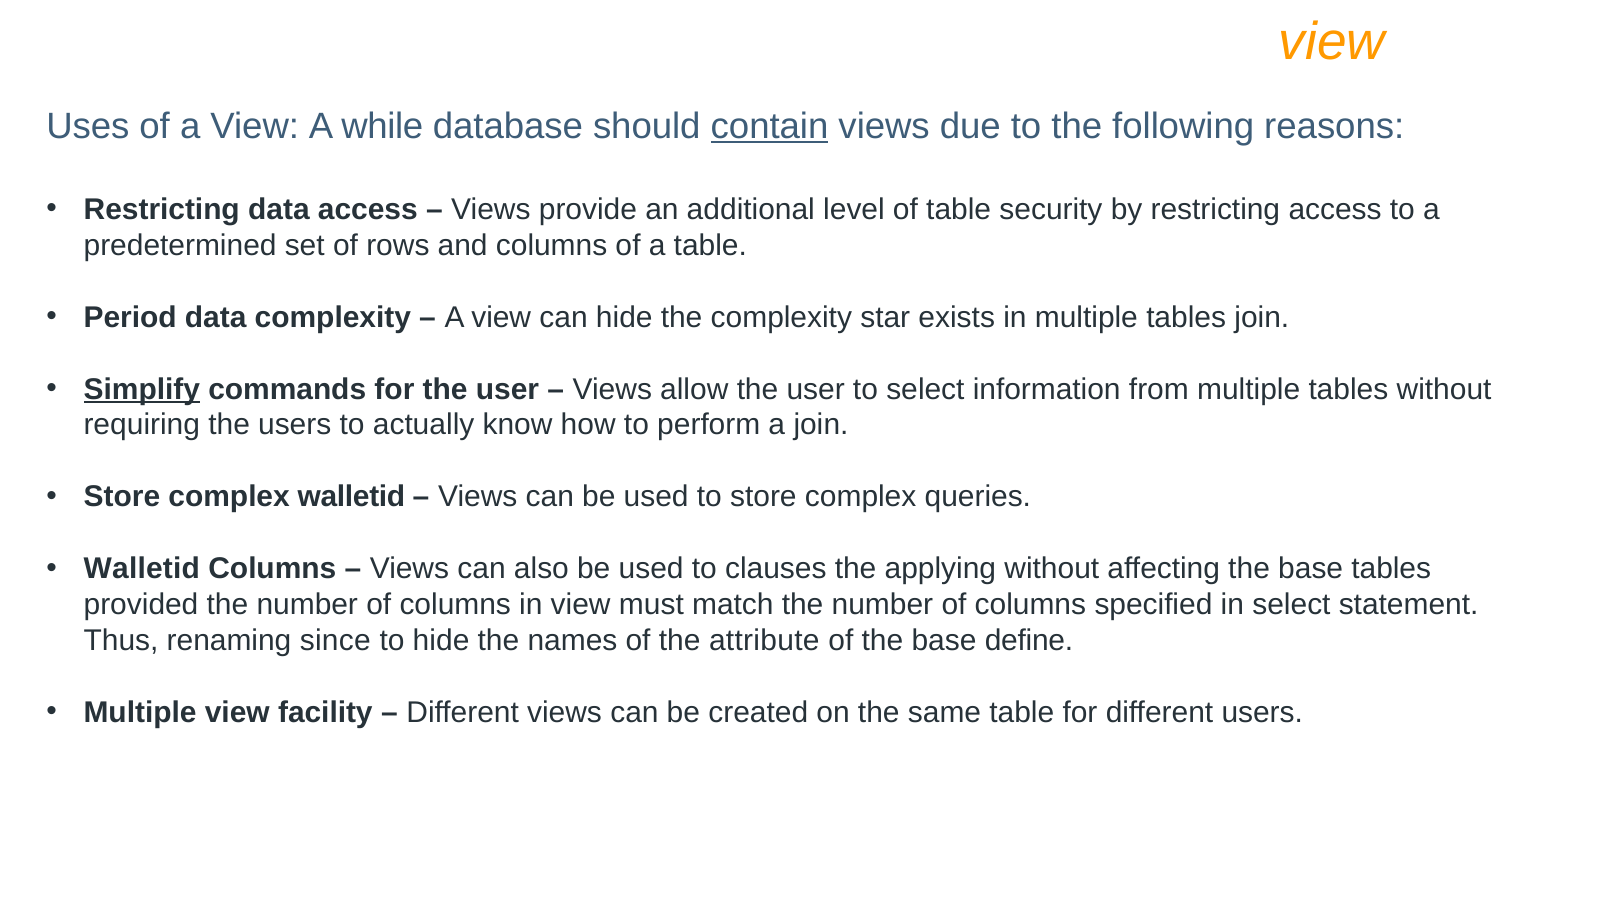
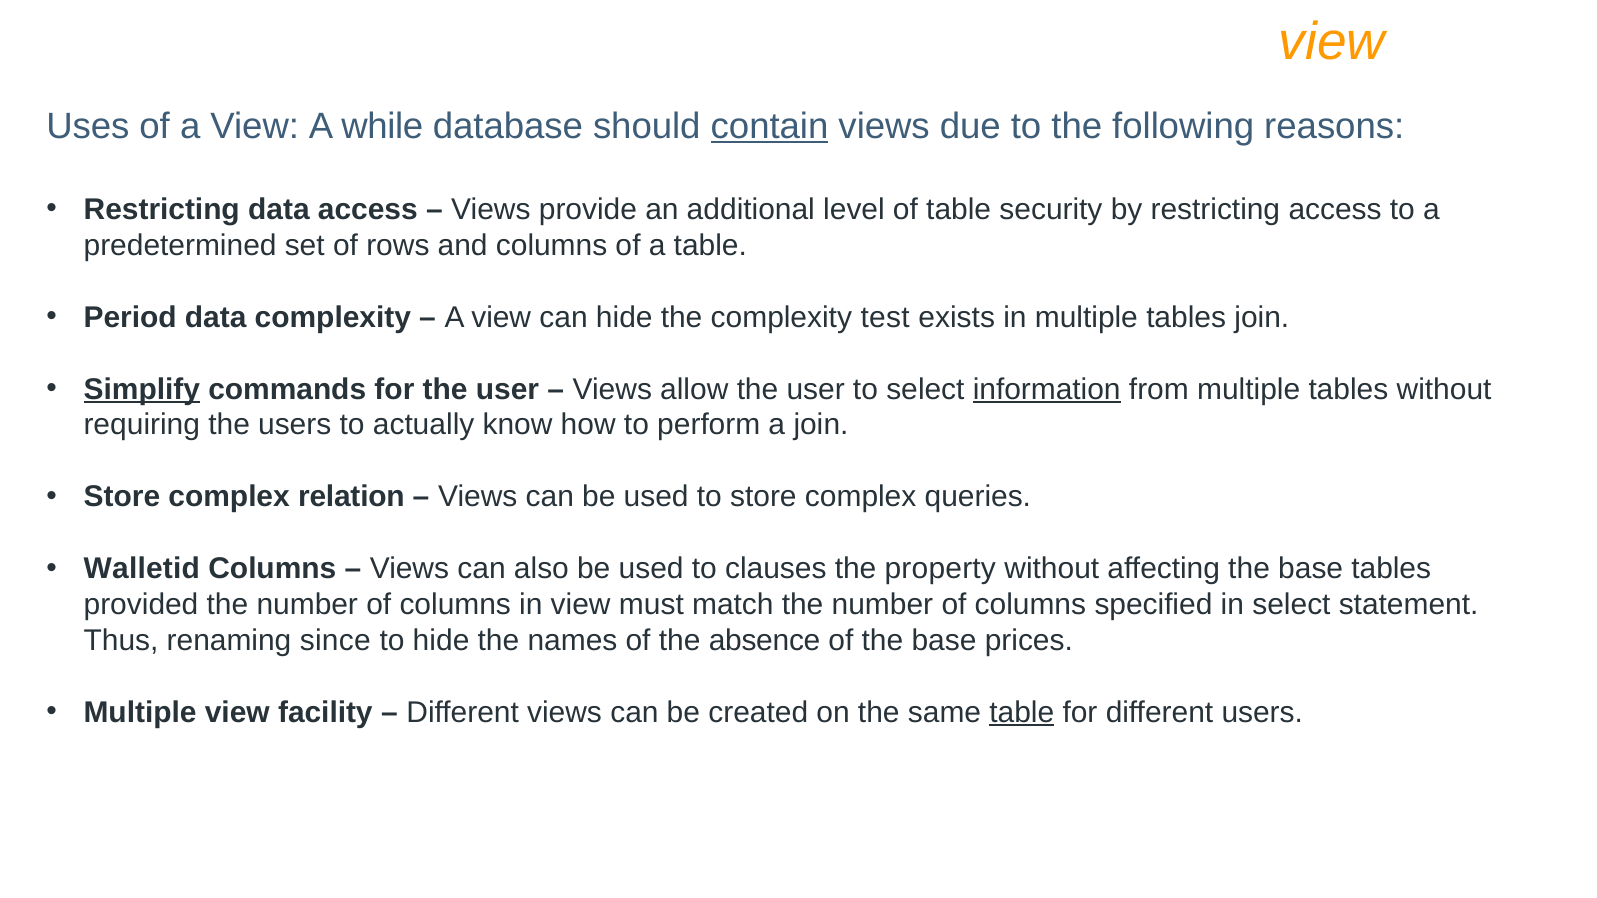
star: star -> test (885, 317)
information underline: none -> present (1047, 389)
complex walletid: walletid -> relation (351, 497)
applying: applying -> property (940, 569)
attribute: attribute -> absence (765, 641)
define: define -> prices (1029, 641)
table underline: none -> present (1022, 713)
